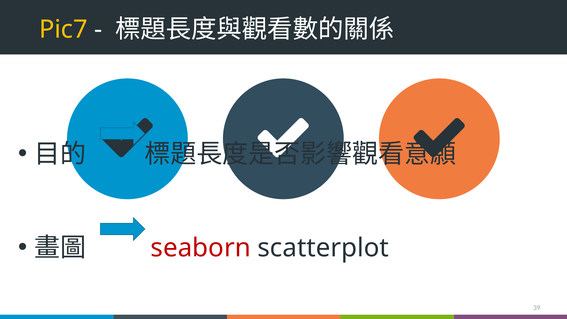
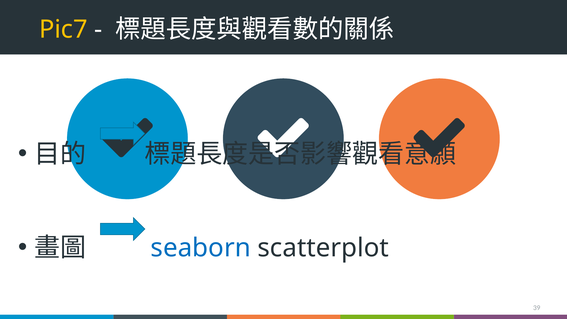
seaborn colour: red -> blue (201, 248)
